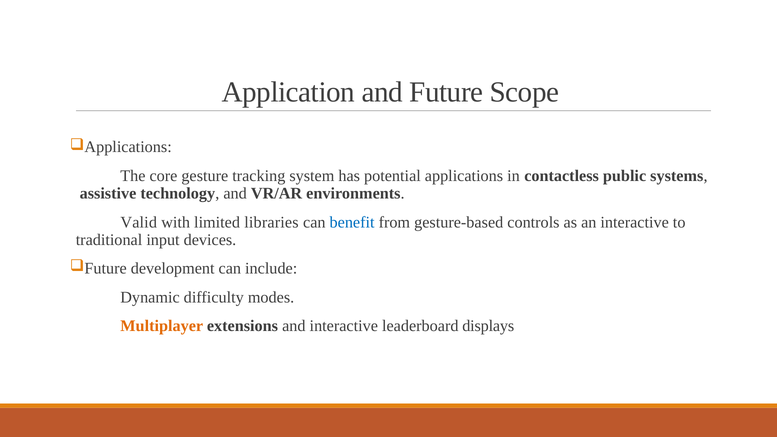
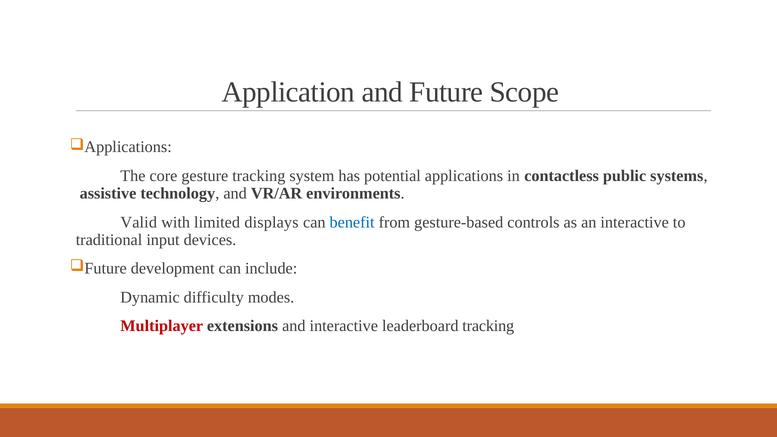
libraries: libraries -> displays (271, 222)
Multiplayer colour: orange -> red (162, 326)
leaderboard displays: displays -> tracking (488, 326)
